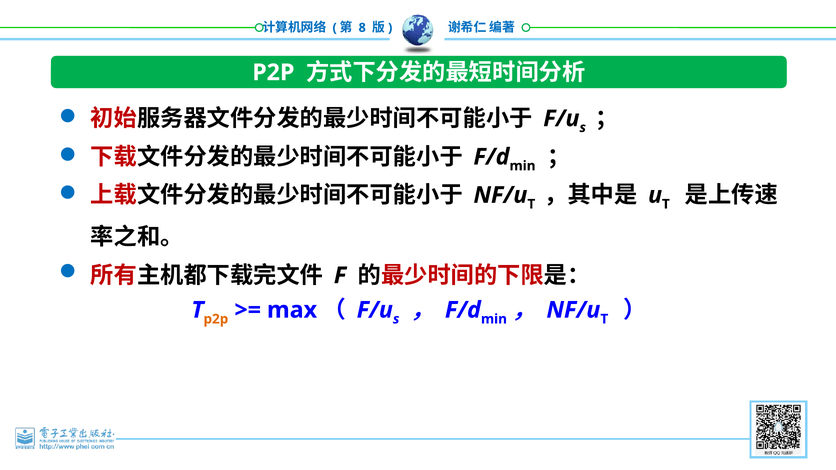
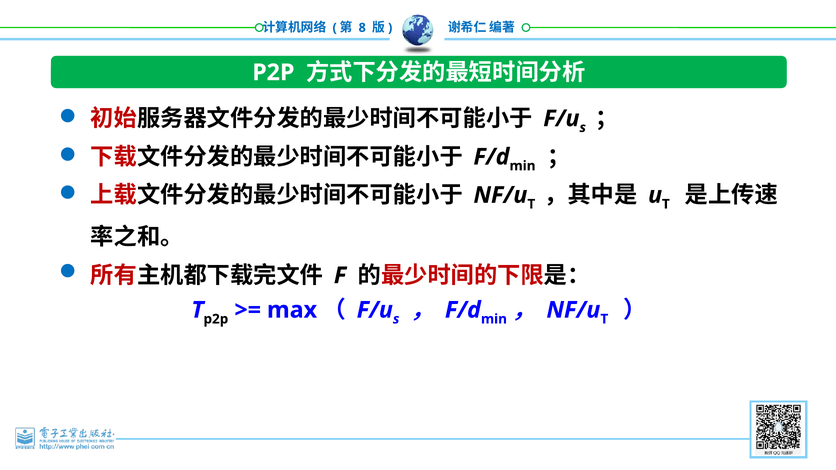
p2p colour: orange -> black (216, 319)
